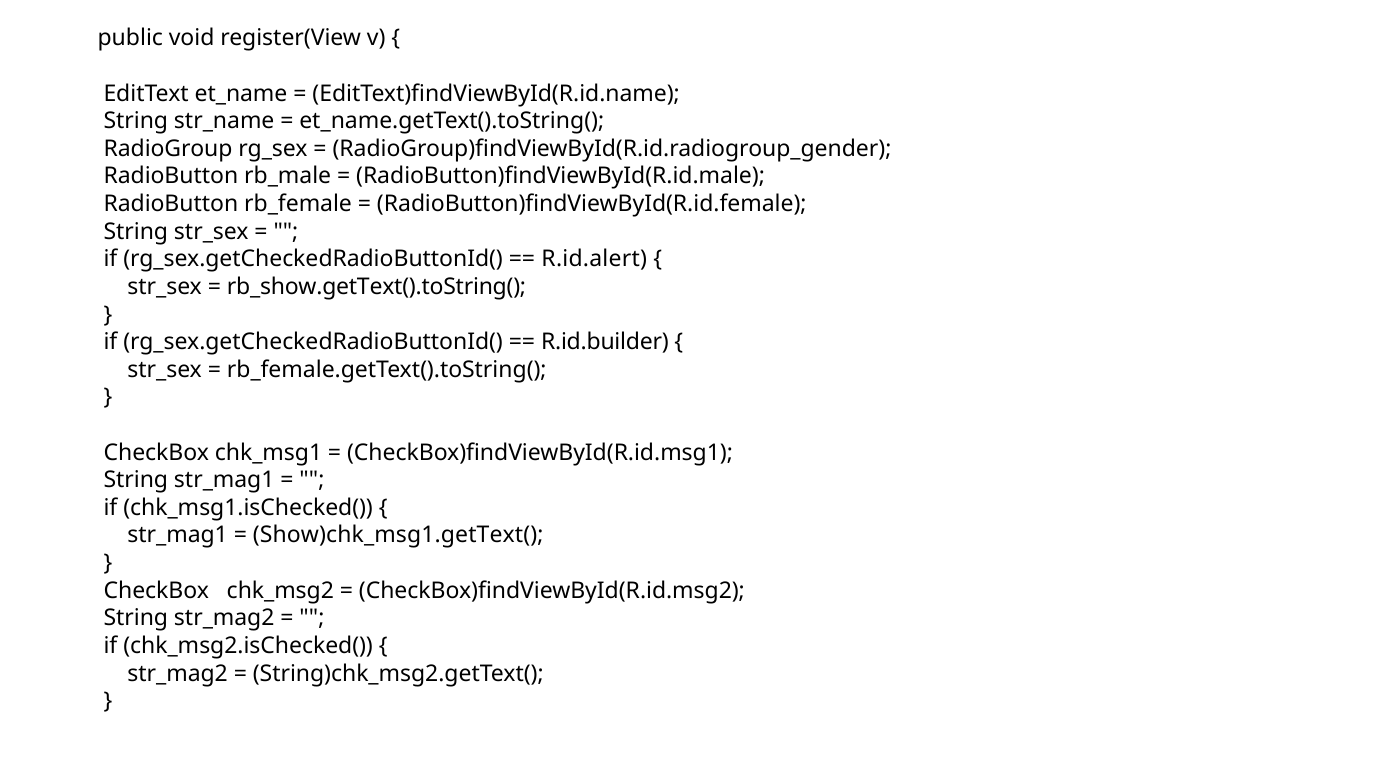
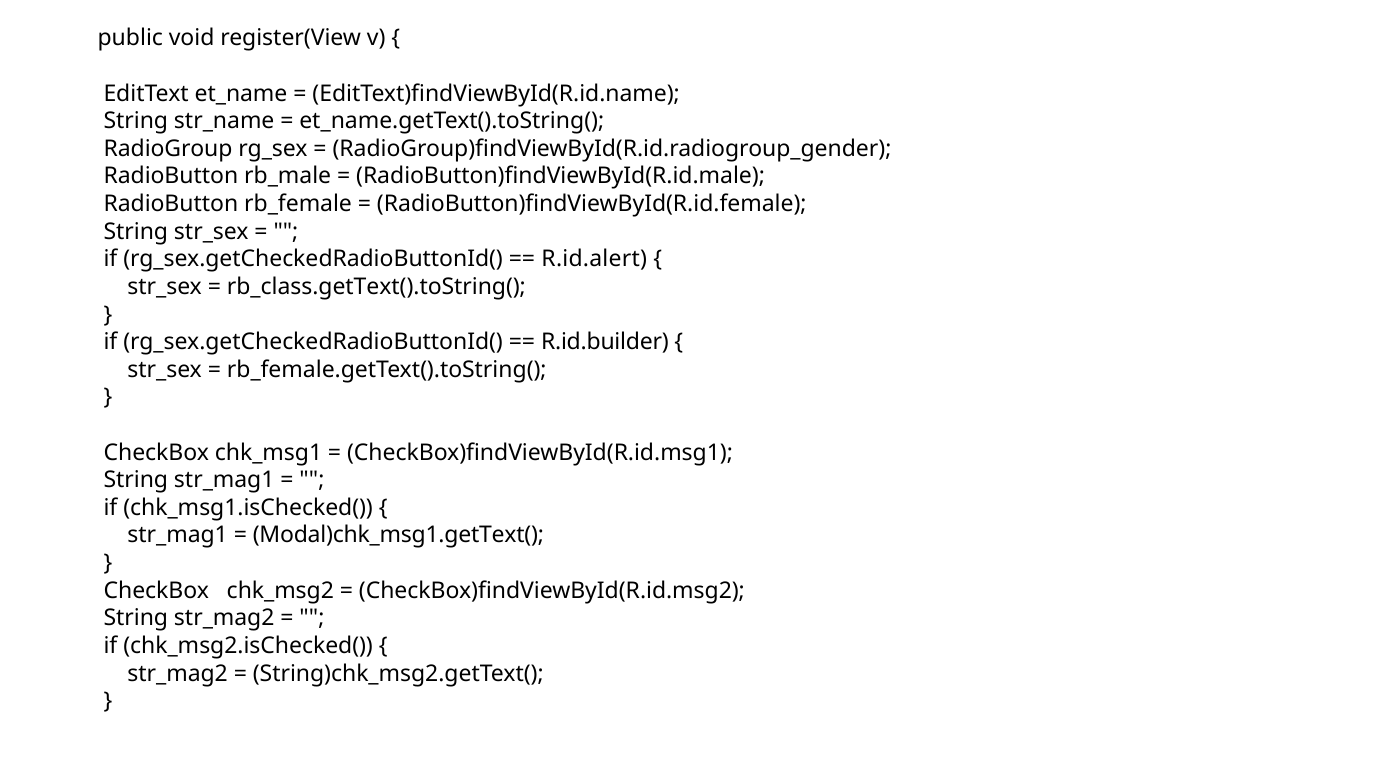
rb_show.getText().toString(: rb_show.getText().toString( -> rb_class.getText().toString( (376, 287)
Show)chk_msg1.getText(: Show)chk_msg1.getText( -> Modal)chk_msg1.getText( (398, 535)
